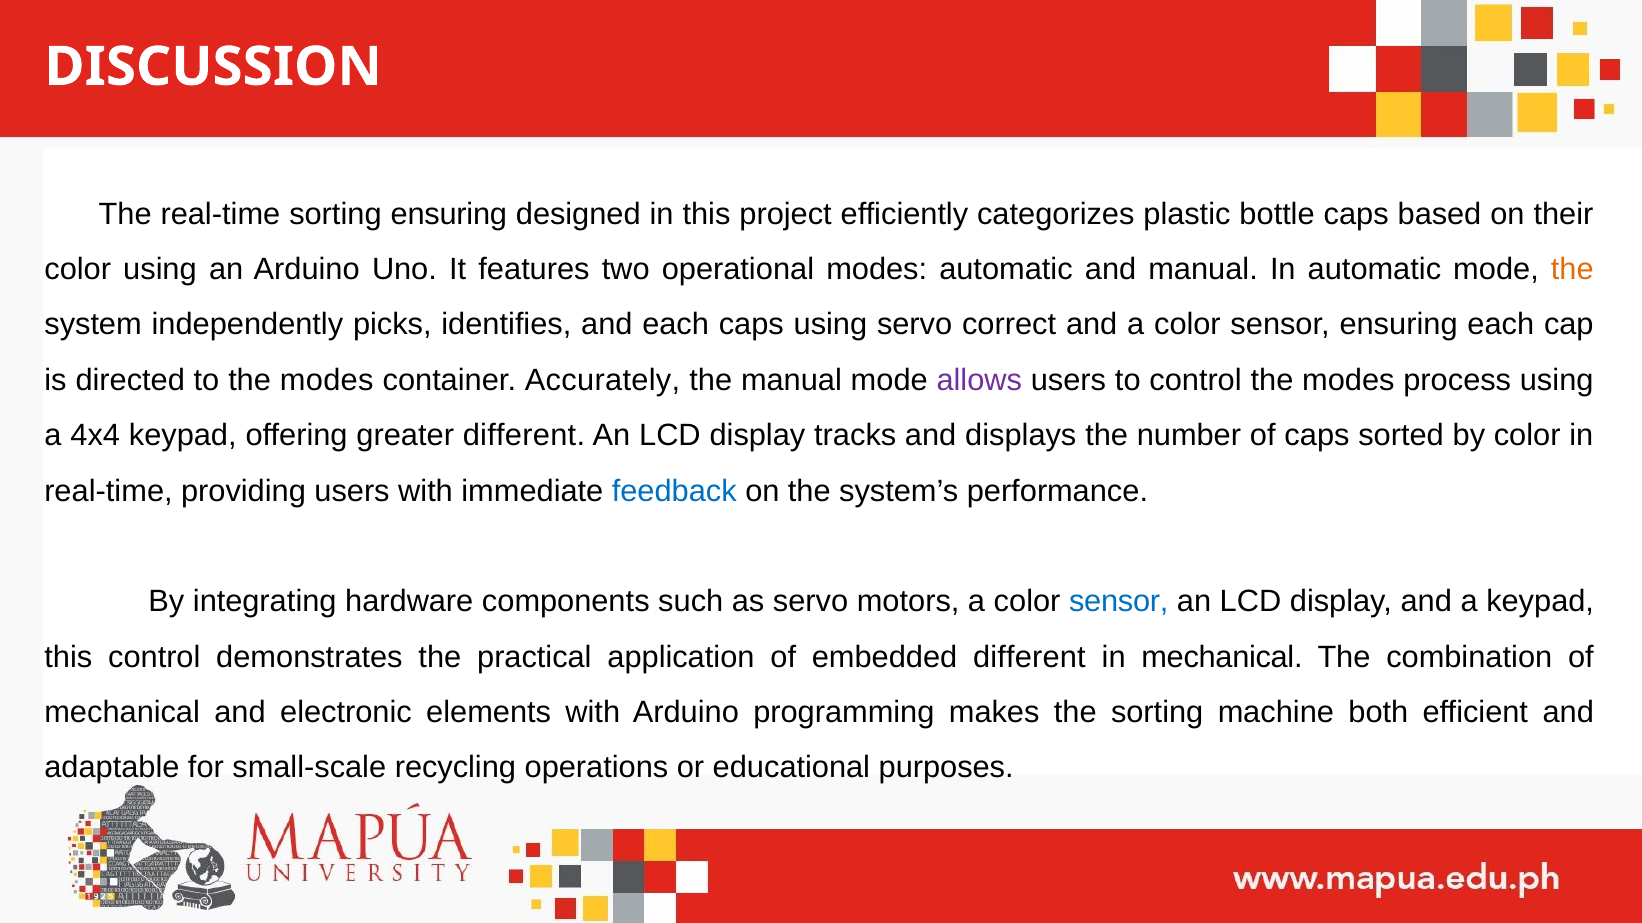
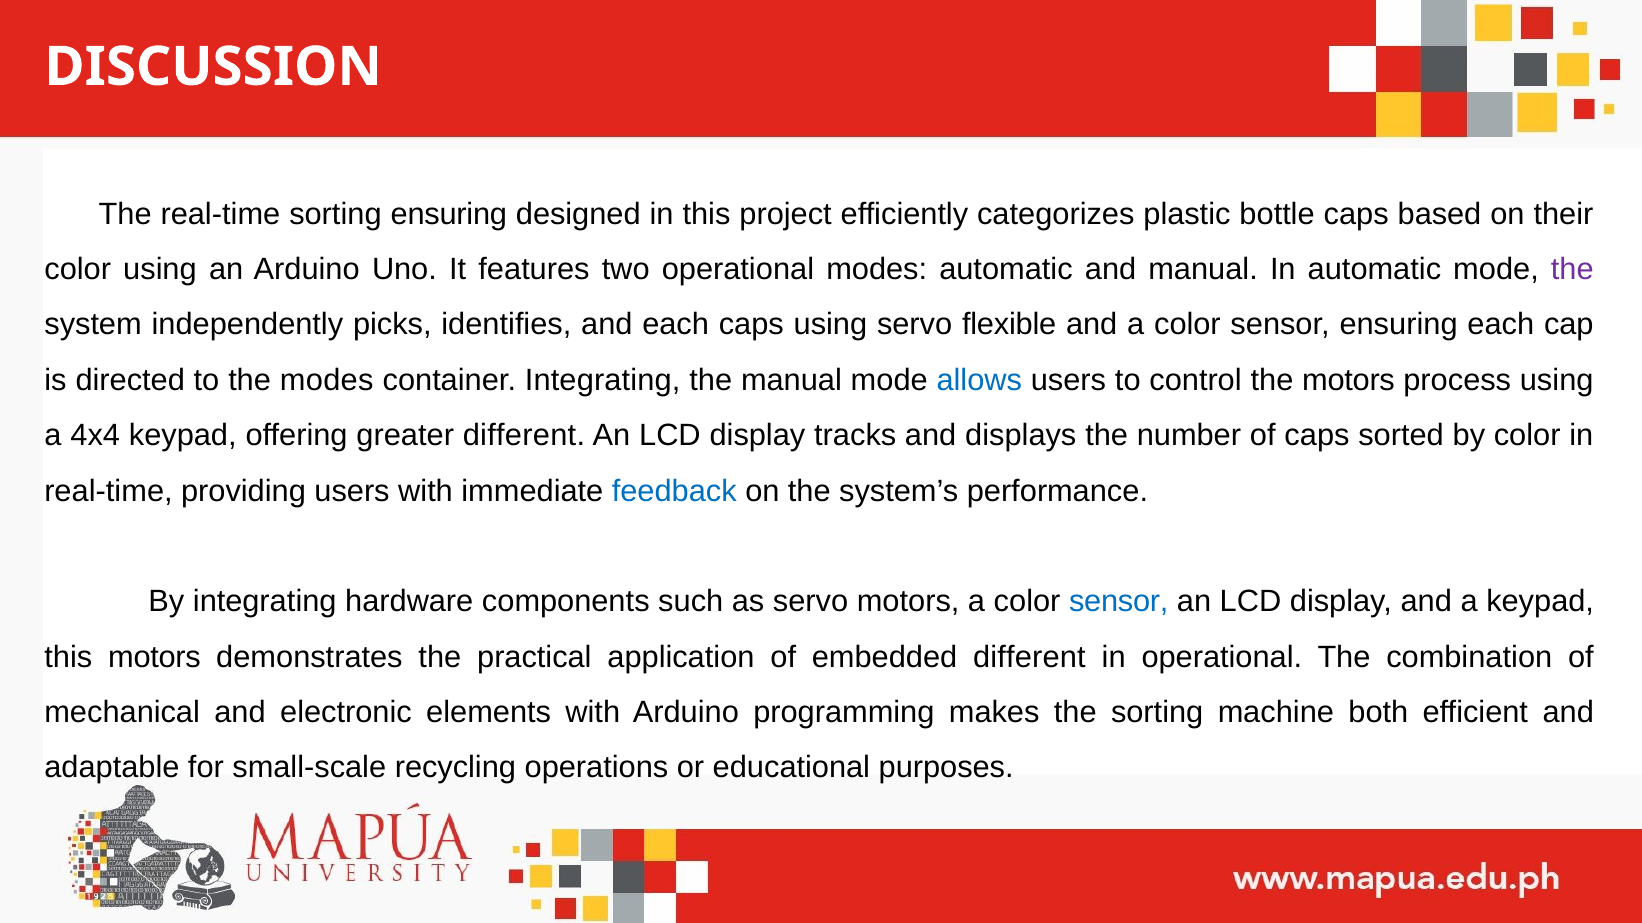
the colour: orange -> purple (1572, 270)
correct: correct -> flexible (1009, 325)
container Accurately: Accurately -> Integrating (603, 380)
allows colour: purple -> blue (979, 380)
control the modes: modes -> motors (1349, 380)
this control: control -> motors (154, 658)
in mechanical: mechanical -> operational (1222, 658)
